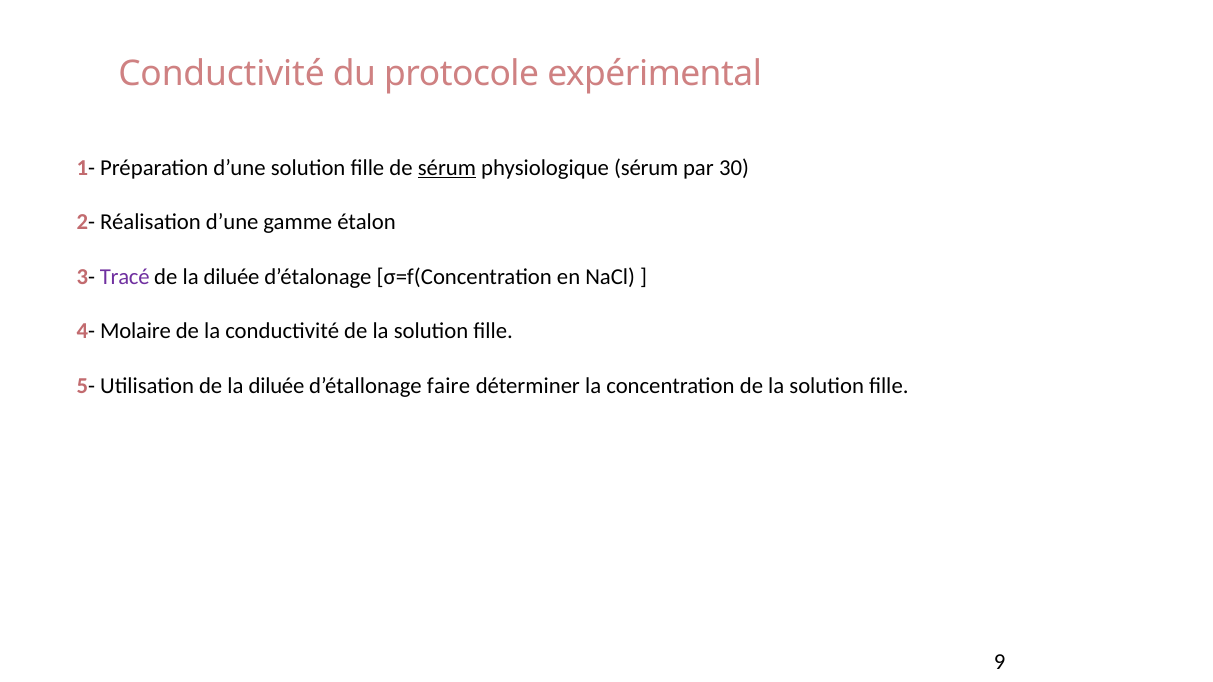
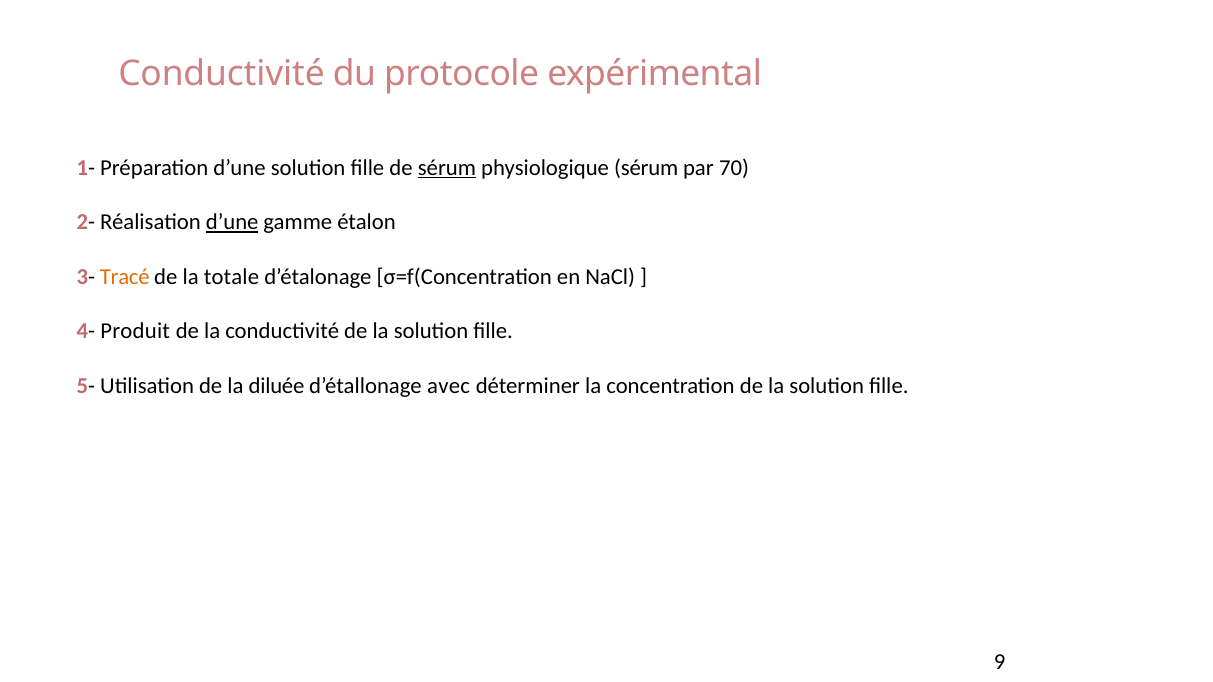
30: 30 -> 70 (734, 168)
d’une underline: none -> present (232, 222)
Tracé colour: purple -> orange (125, 277)
diluée: diluée -> totale (231, 277)
Molaire: Molaire -> Produit (135, 331)
faire: faire -> avec (449, 386)
